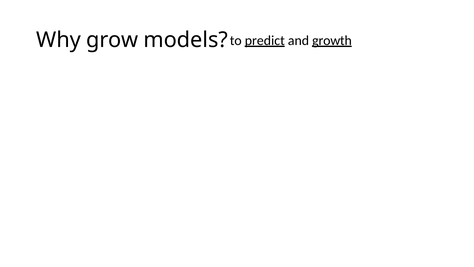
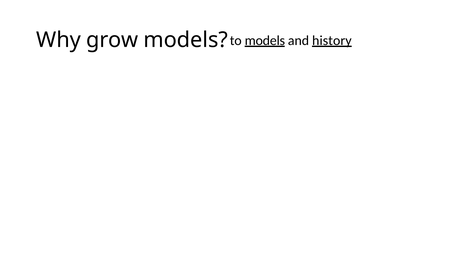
to predict: predict -> models (265, 40)
growth: growth -> history (332, 40)
